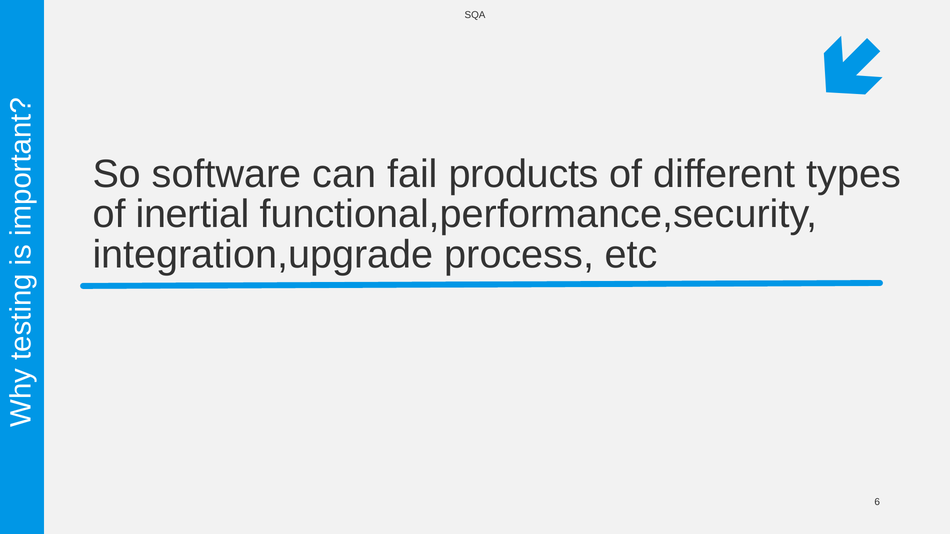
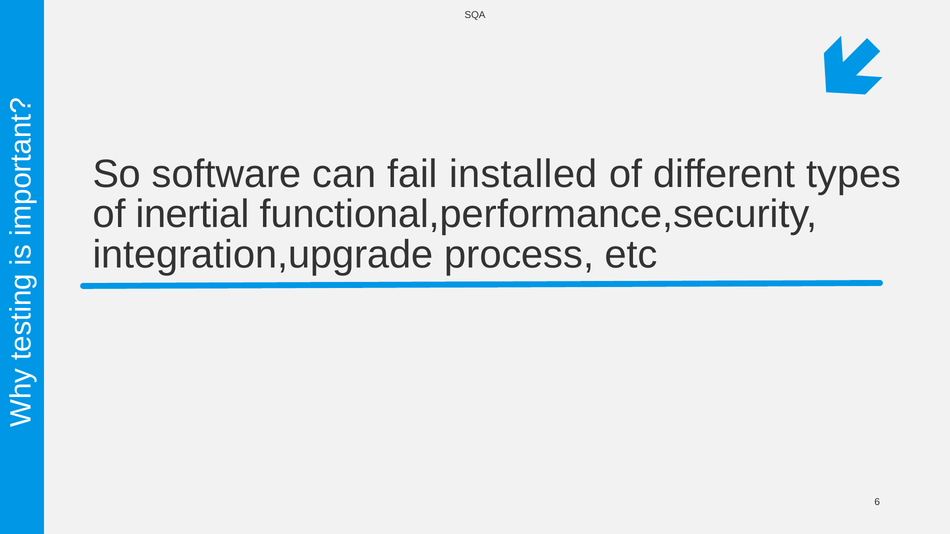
products: products -> installed (523, 174)
